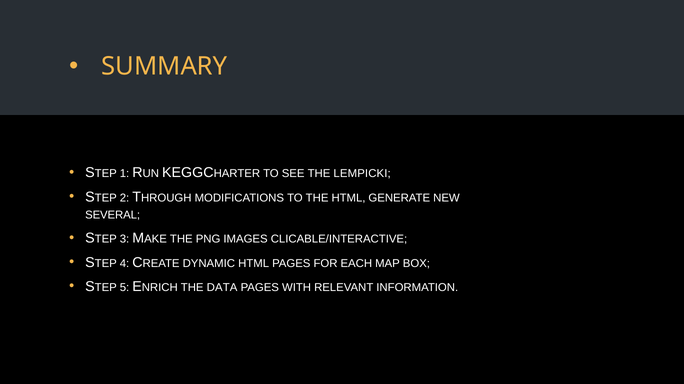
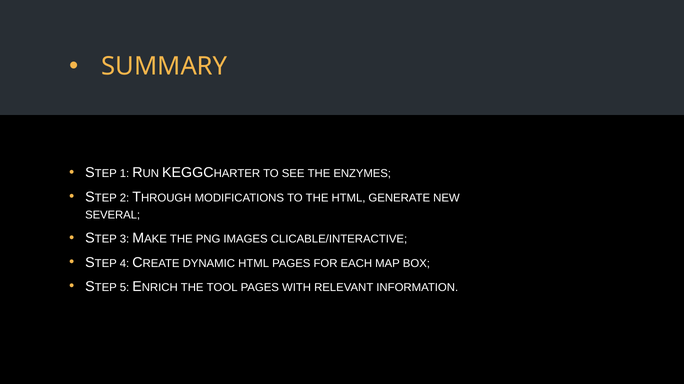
LEMPICKI: LEMPICKI -> ENZYMES (362, 174)
DATA: DATA -> TOOL (222, 288)
